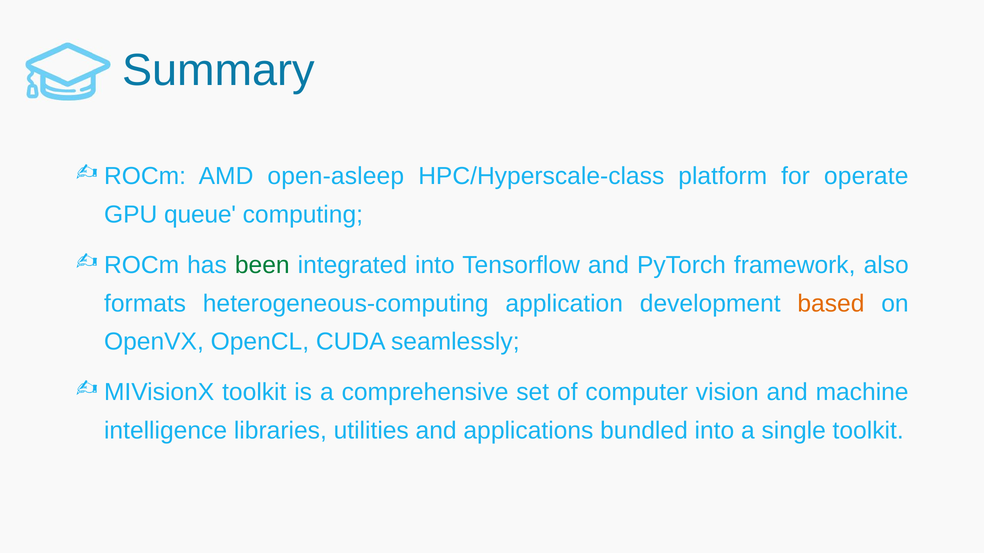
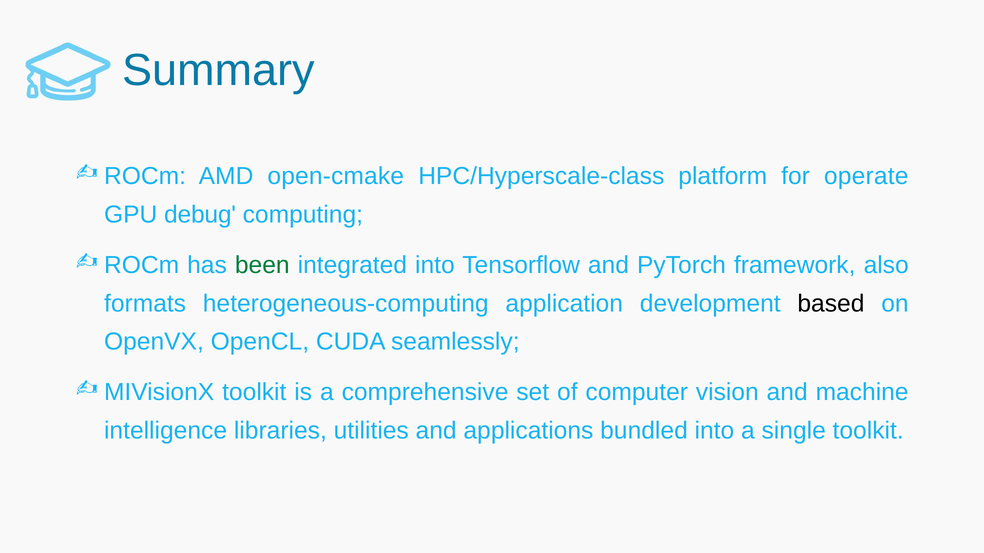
open-asleep: open-asleep -> open-cmake (336, 176)
queue: queue -> debug (200, 215)
based colour: orange -> black (831, 304)
